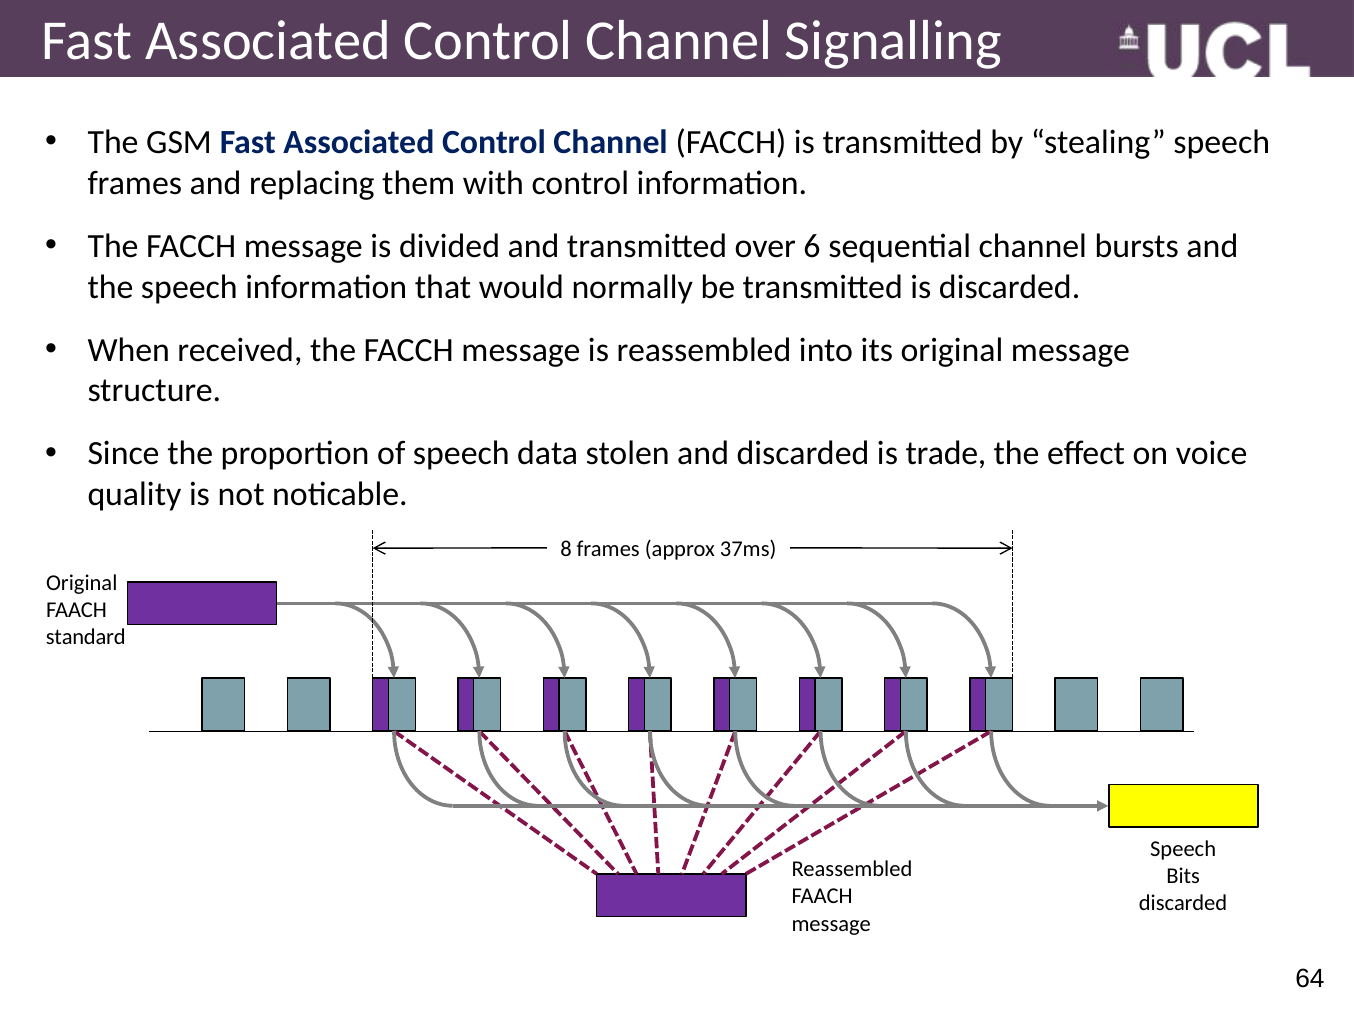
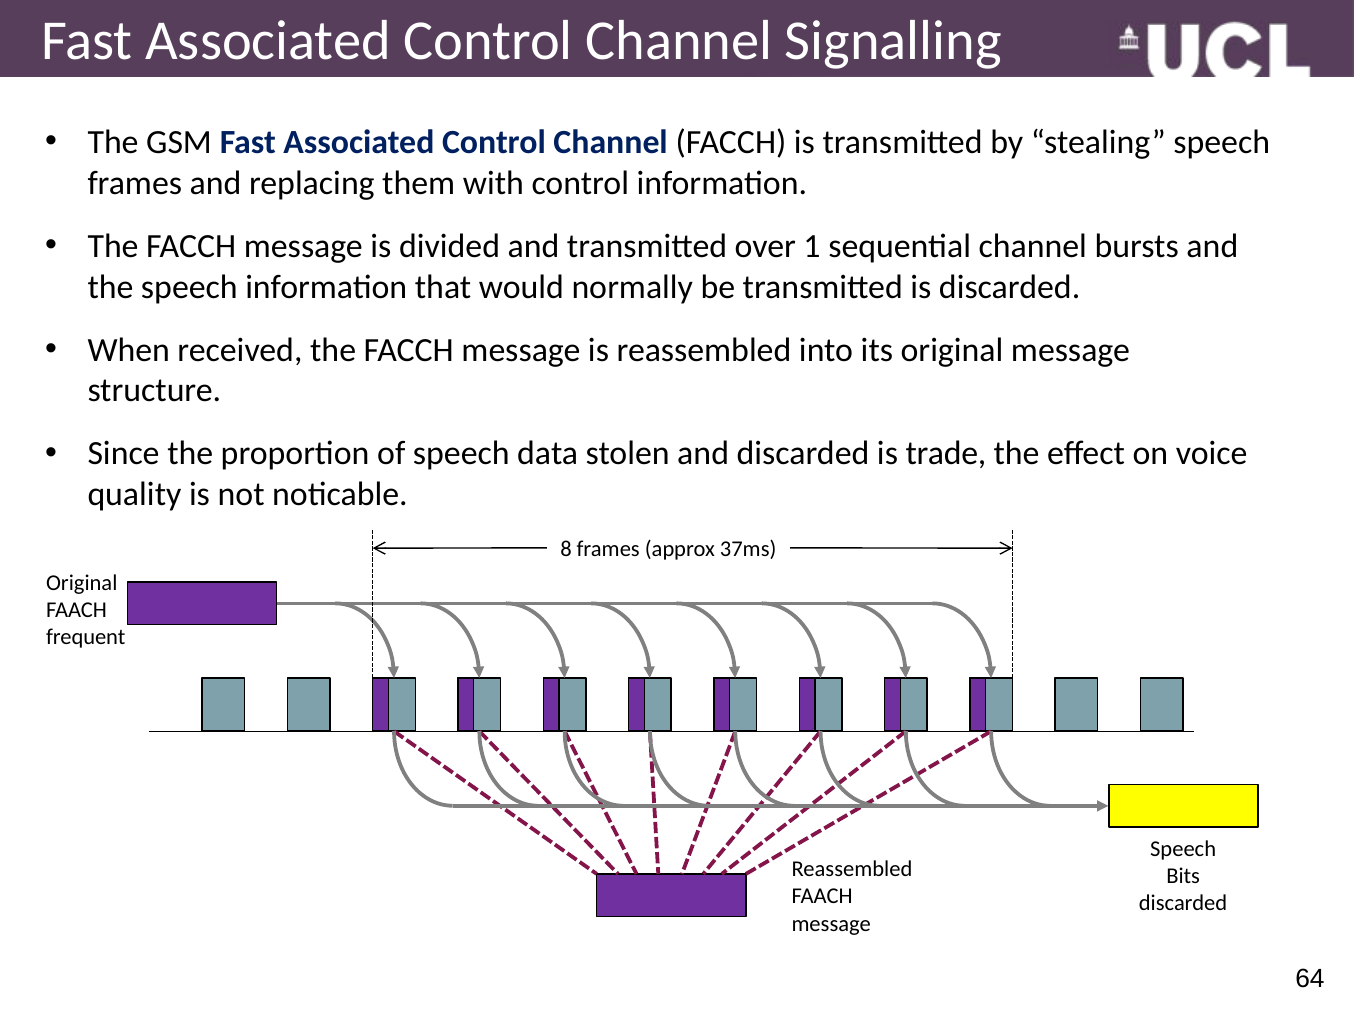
6: 6 -> 1 (812, 246)
standard: standard -> frequent (86, 637)
